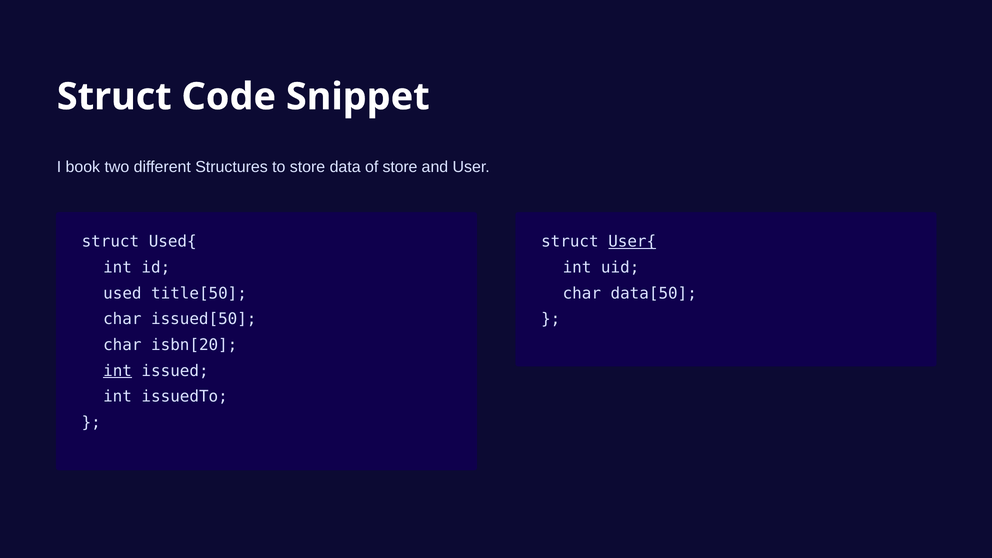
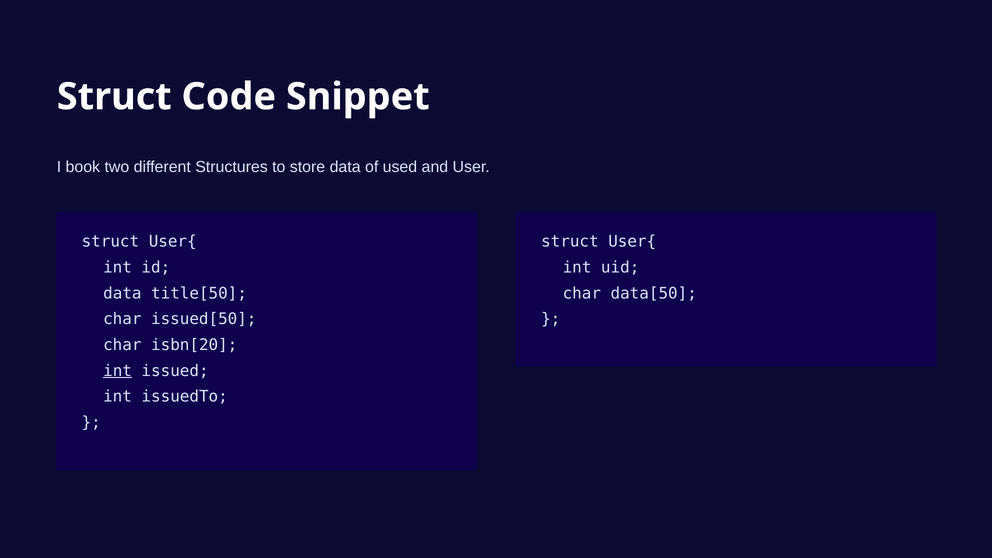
of store: store -> used (400, 167)
Used{: Used{ -> User{ (173, 242)
User{ underline: present -> none (632, 242)
used: used -> data (122, 293)
